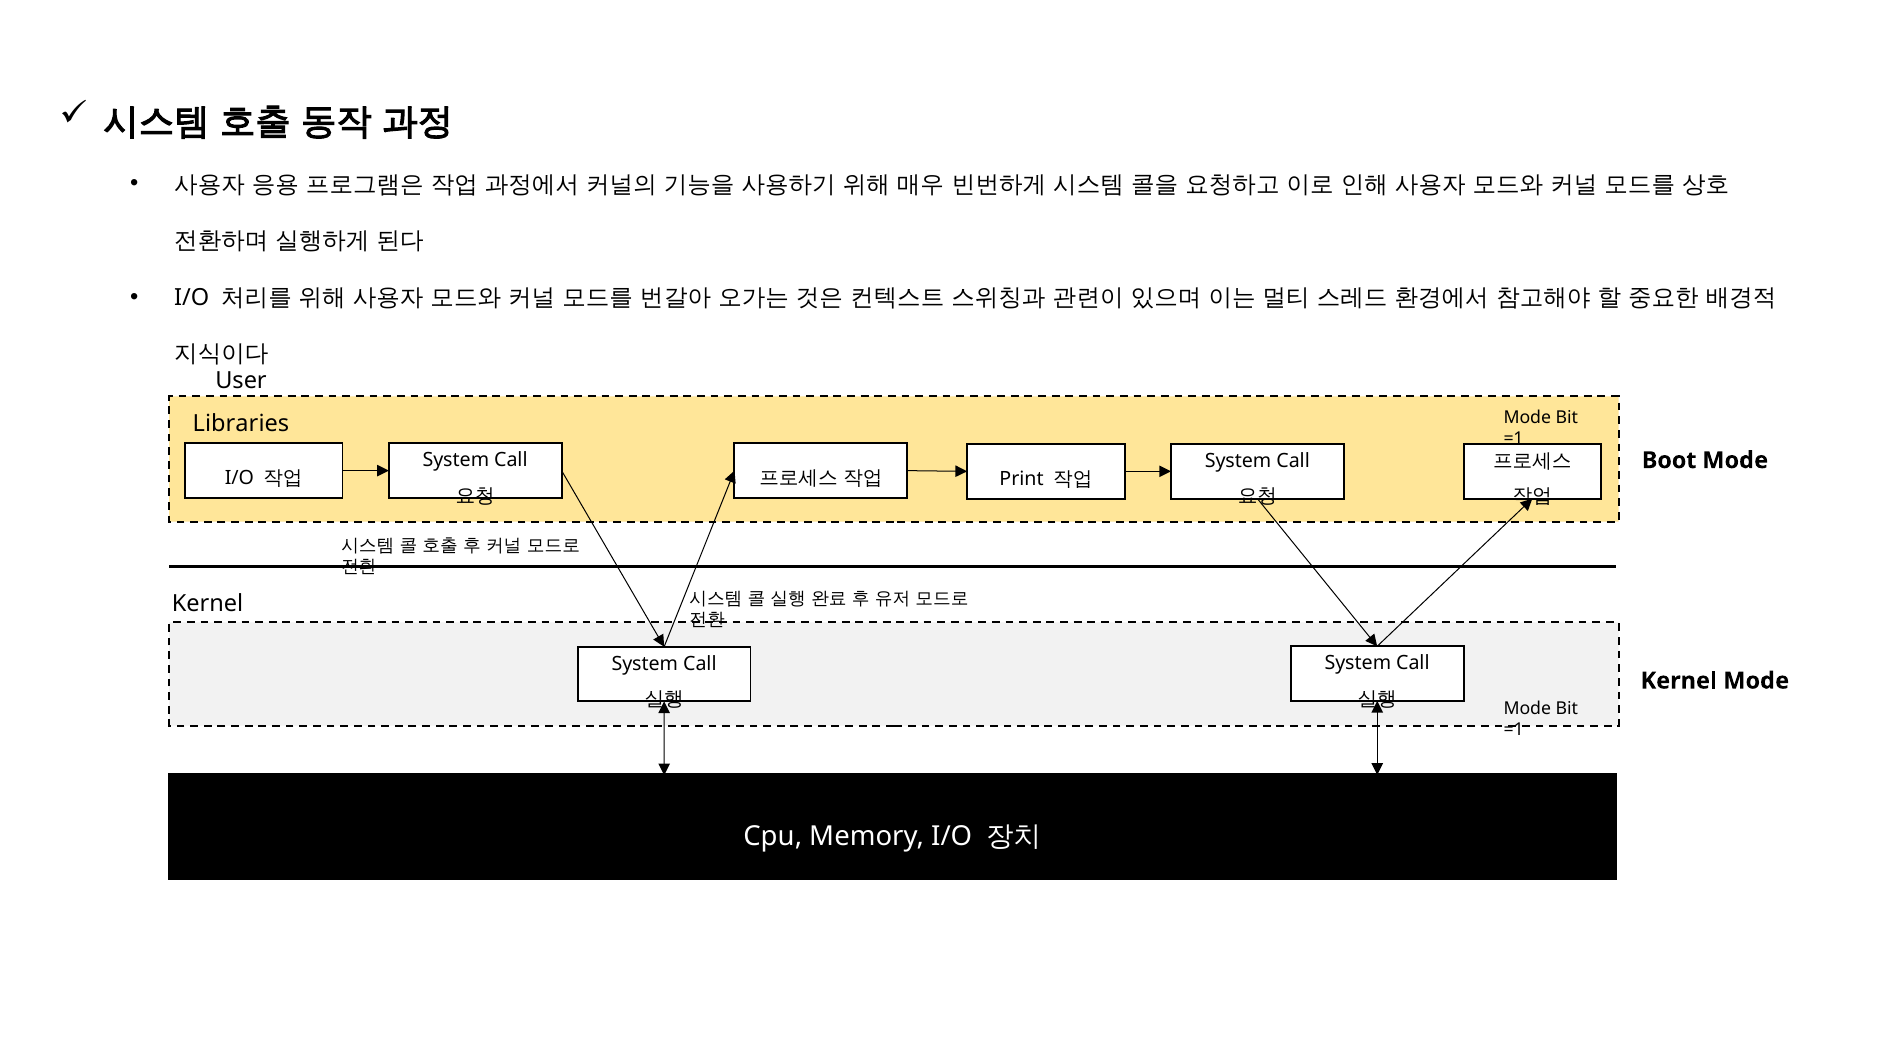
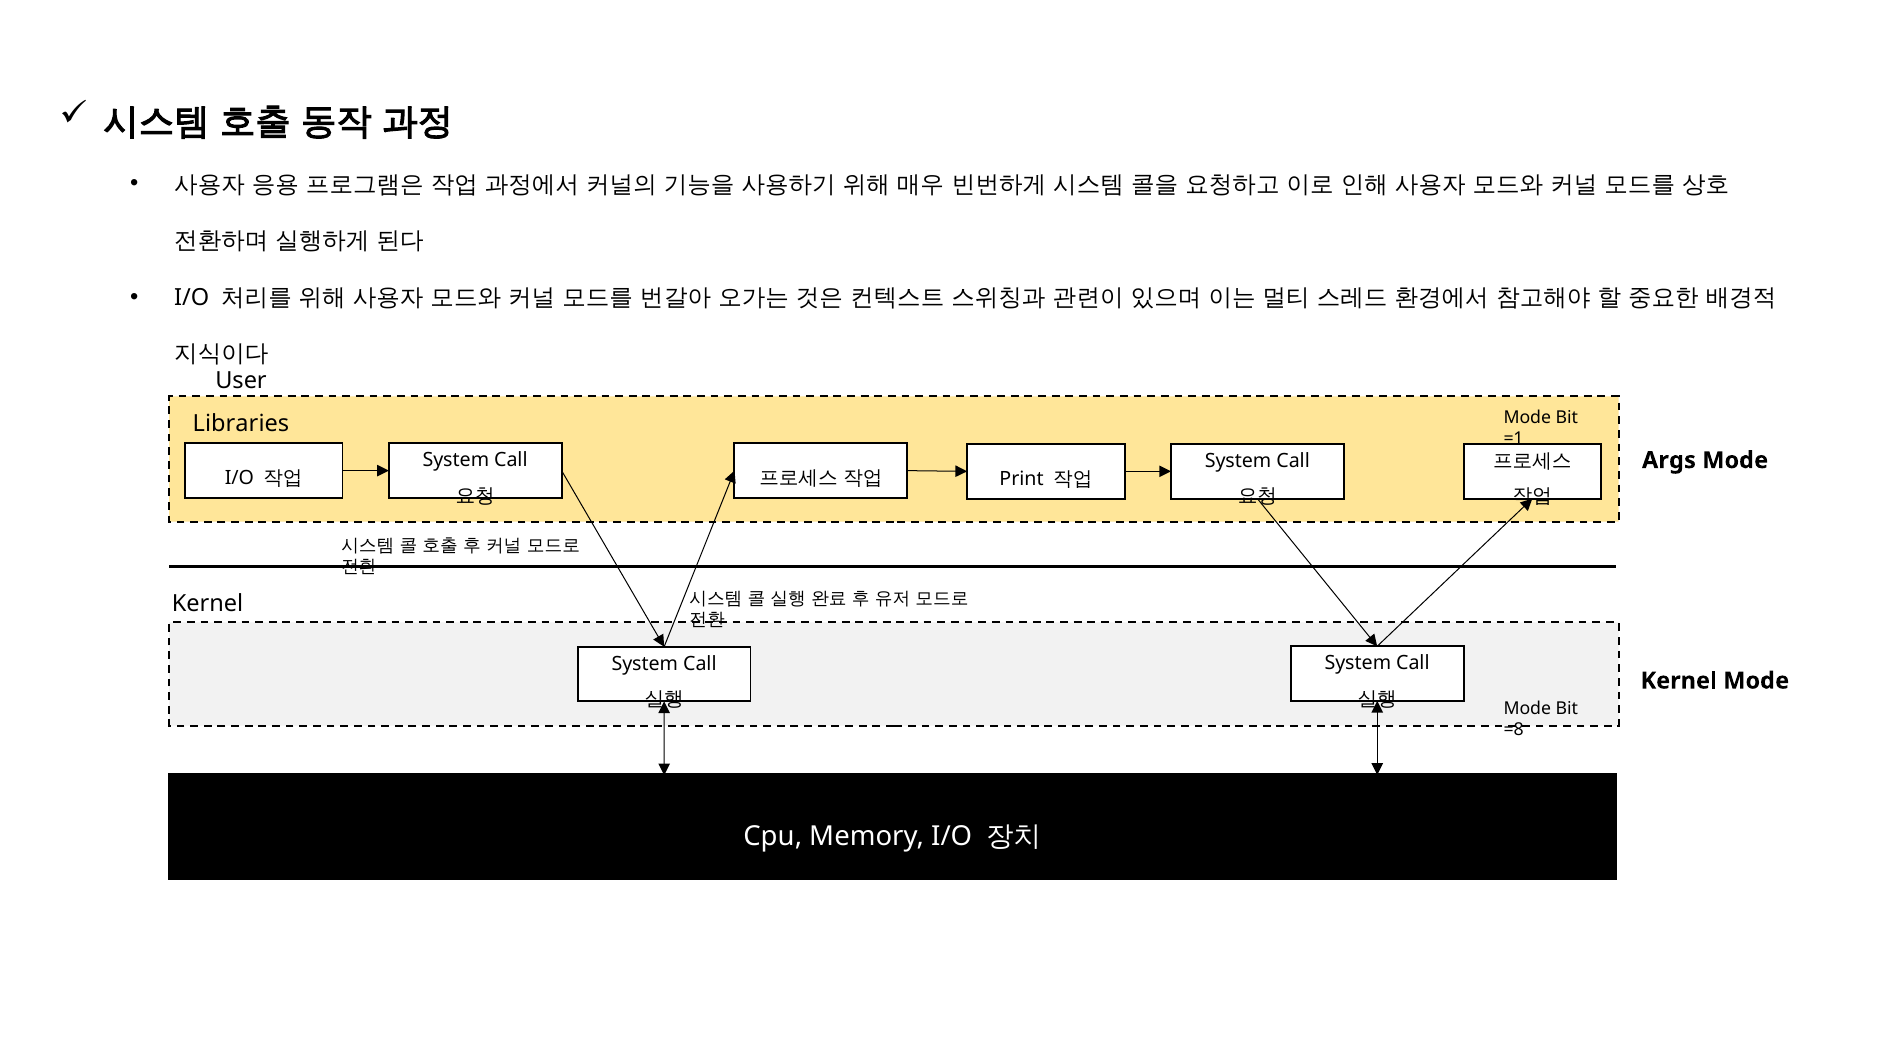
Boot: Boot -> Args (1669, 460)
=1: =1 -> =8 (1514, 730)
